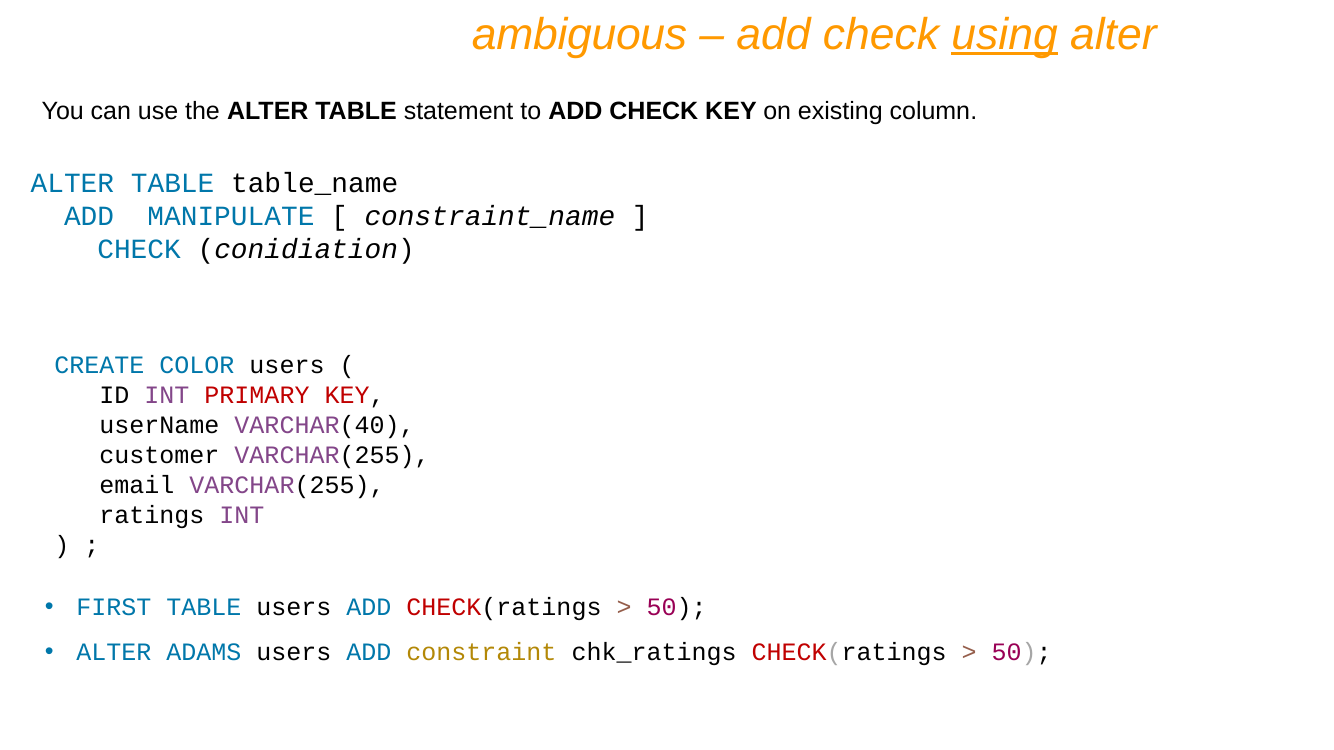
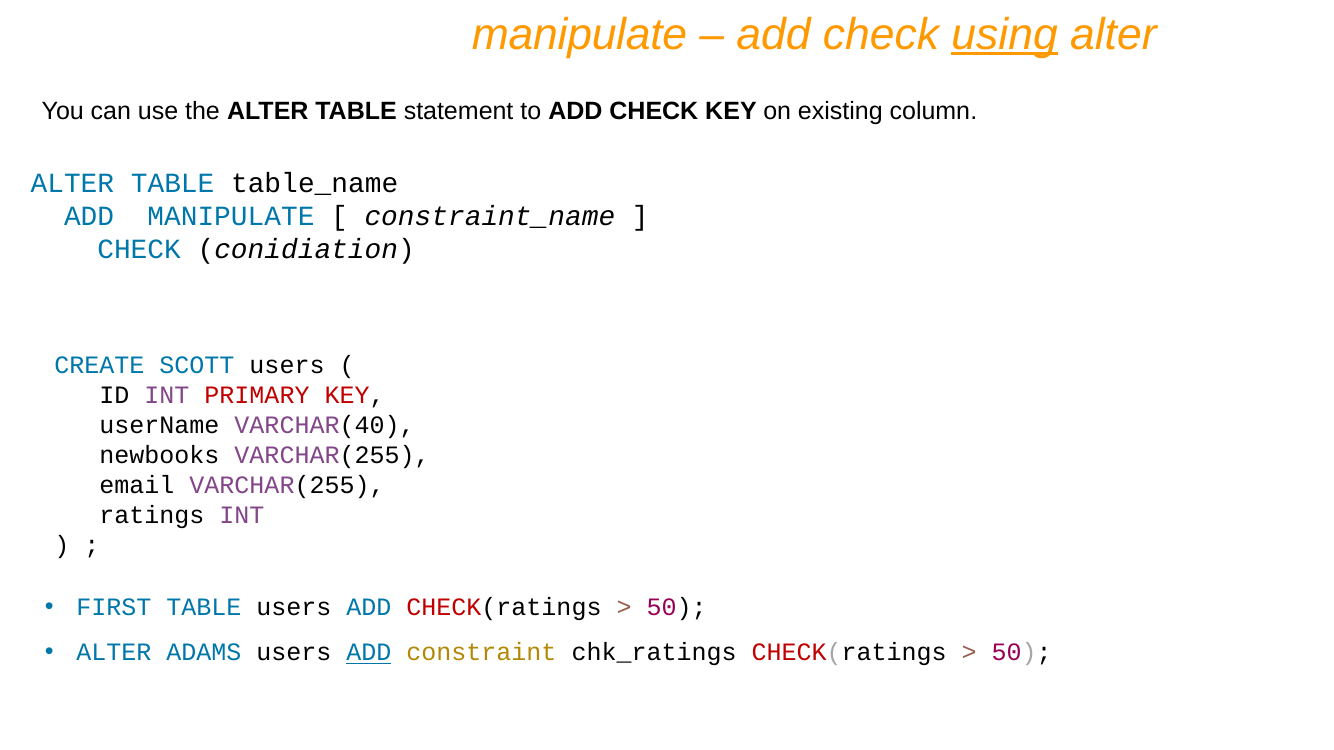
ambiguous: ambiguous -> manipulate (580, 35)
COLOR: COLOR -> SCOTT (197, 365)
customer: customer -> newbooks (159, 455)
ADD underline: none -> present (369, 653)
